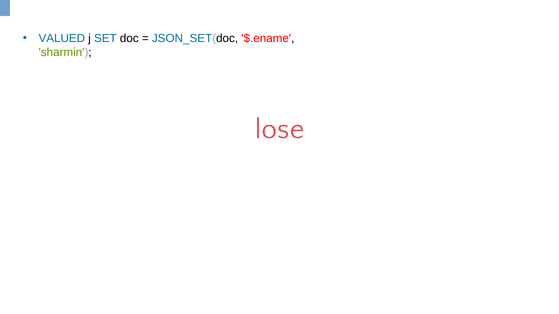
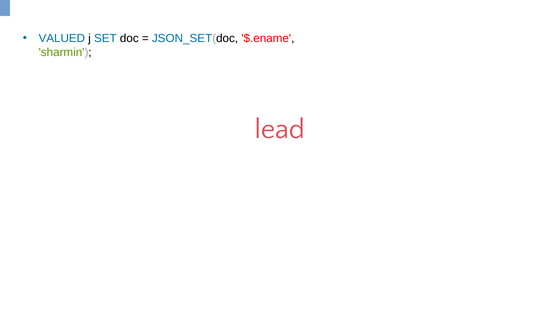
lose: lose -> lead (280, 129)
